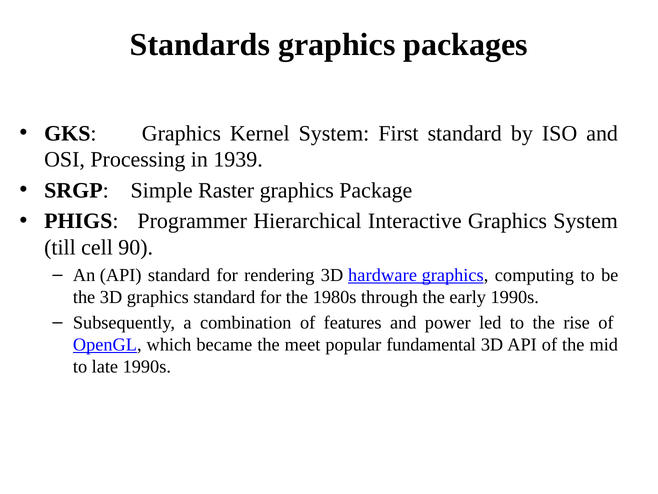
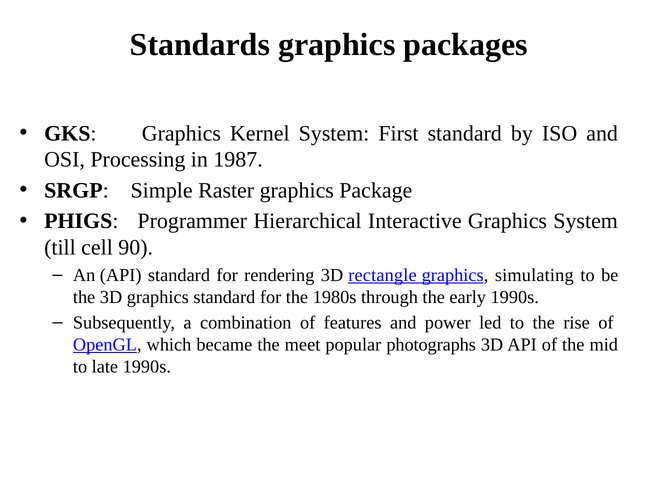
1939: 1939 -> 1987 (238, 159)
hardware: hardware -> rectangle (382, 275)
computing: computing -> simulating (534, 275)
fundamental: fundamental -> photographs (431, 344)
